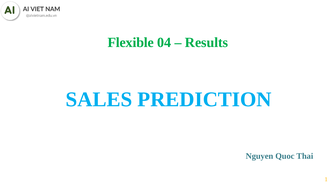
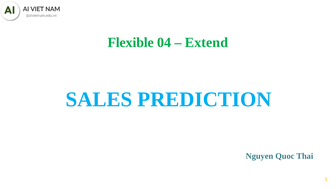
Results: Results -> Extend (207, 42)
